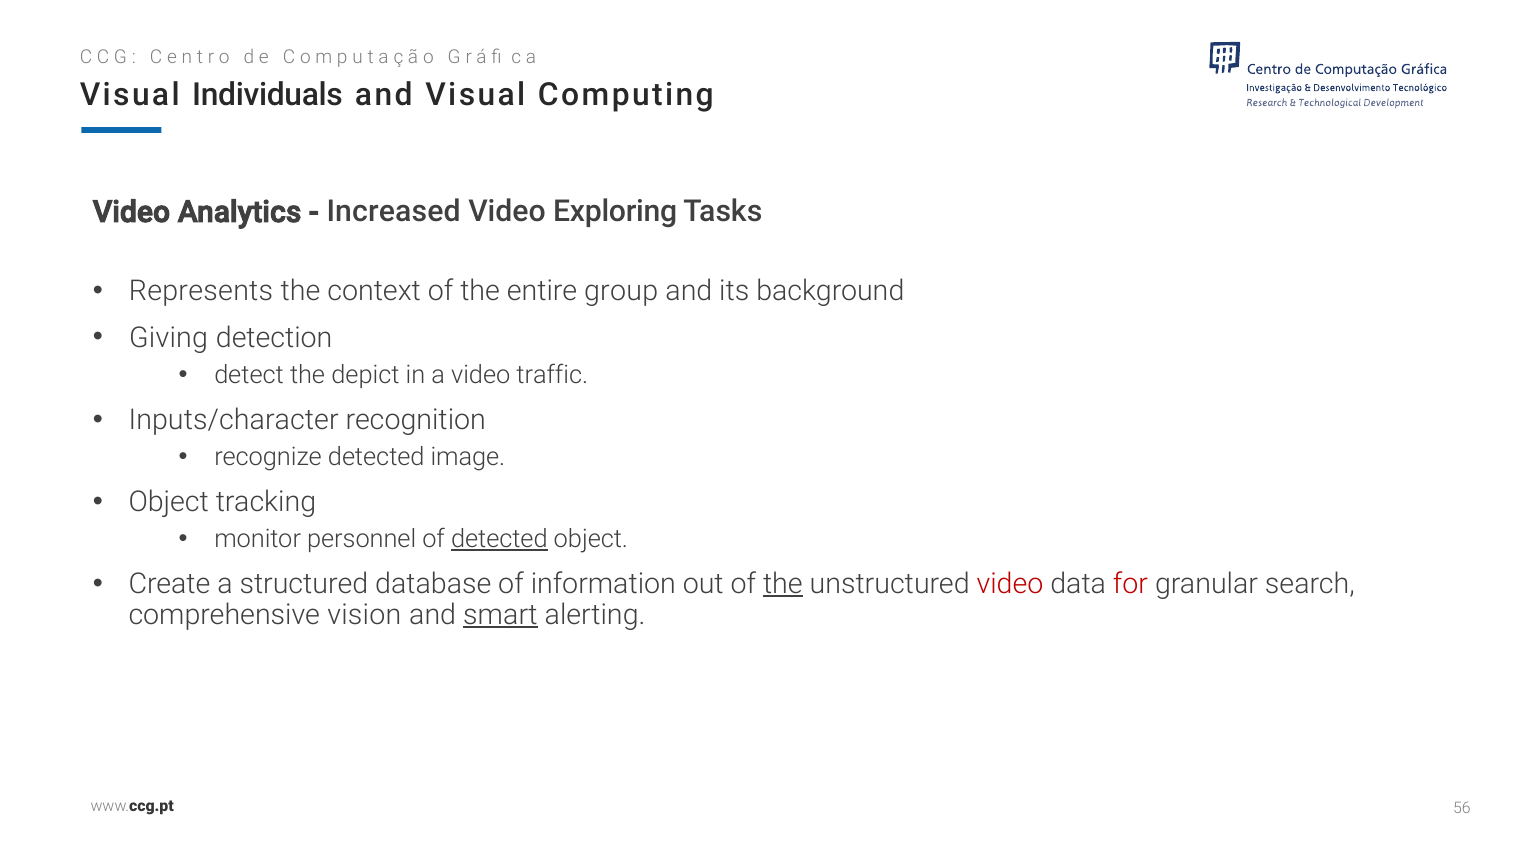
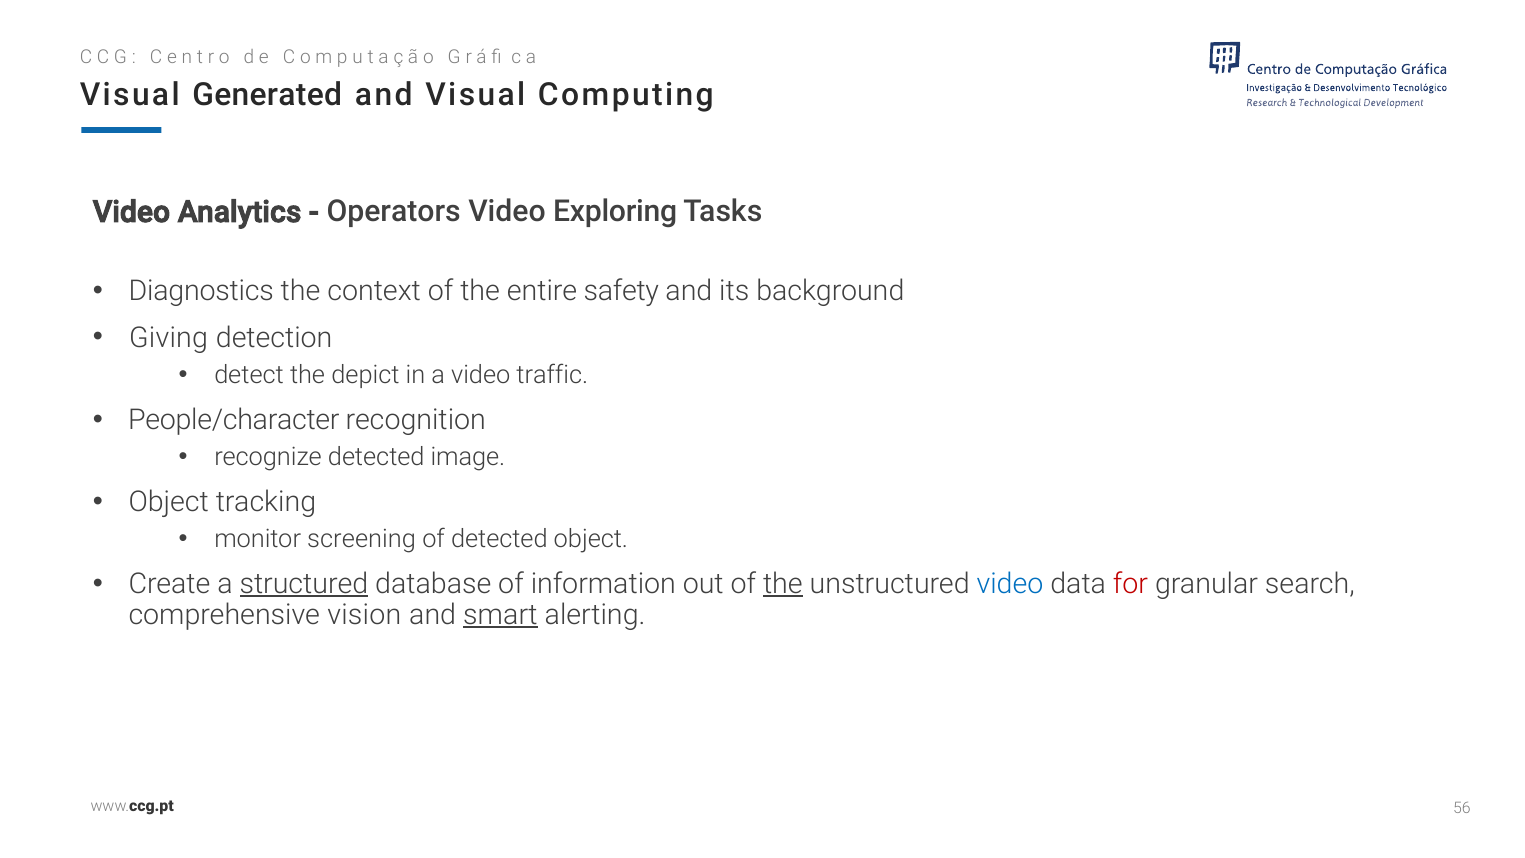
Individuals: Individuals -> Generated (267, 95)
Increased: Increased -> Operators (394, 212)
Represents: Represents -> Diagnostics (201, 291)
group: group -> safety (621, 291)
Inputs/character: Inputs/character -> People/character (234, 420)
personnel: personnel -> screening (362, 539)
detected underline: present -> none (499, 539)
structured underline: none -> present (304, 584)
video colour: red -> blue (1010, 584)
